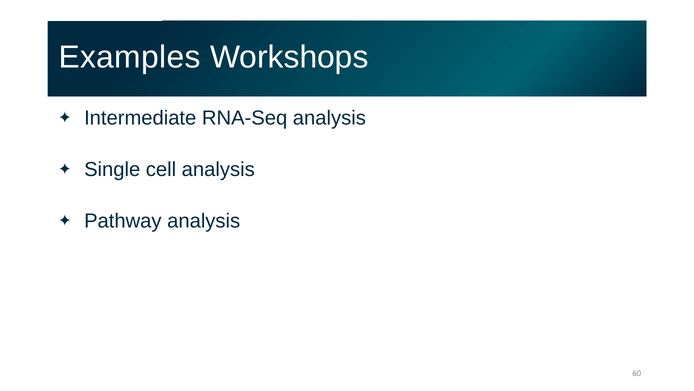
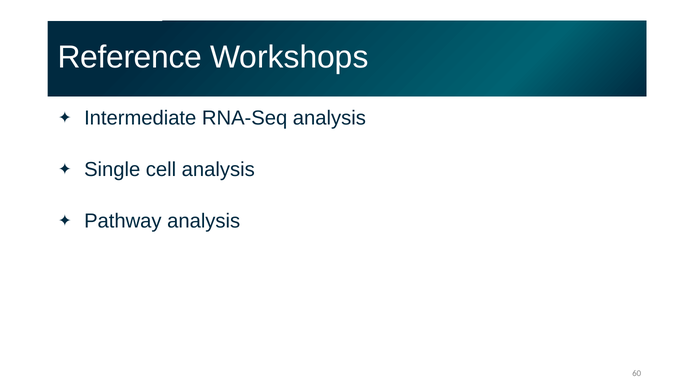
Examples: Examples -> Reference (130, 57)
